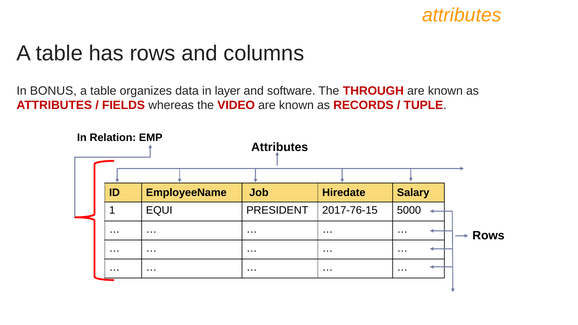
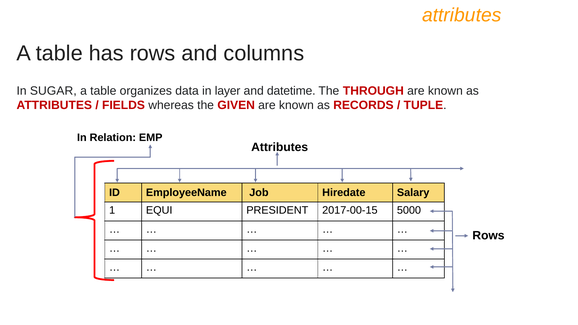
BONUS: BONUS -> SUGAR (53, 91)
software: software -> datetime (291, 91)
VIDEO: VIDEO -> GIVEN (236, 105)
2017-76-15: 2017-76-15 -> 2017-00-15 (350, 210)
